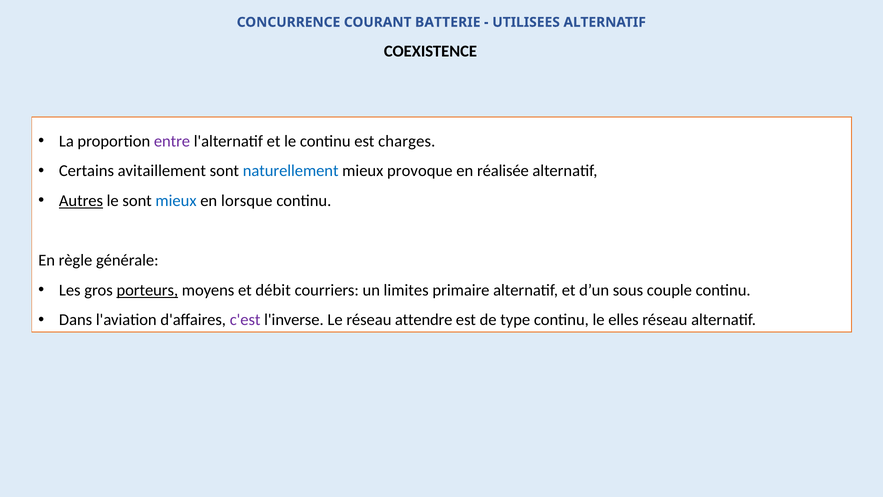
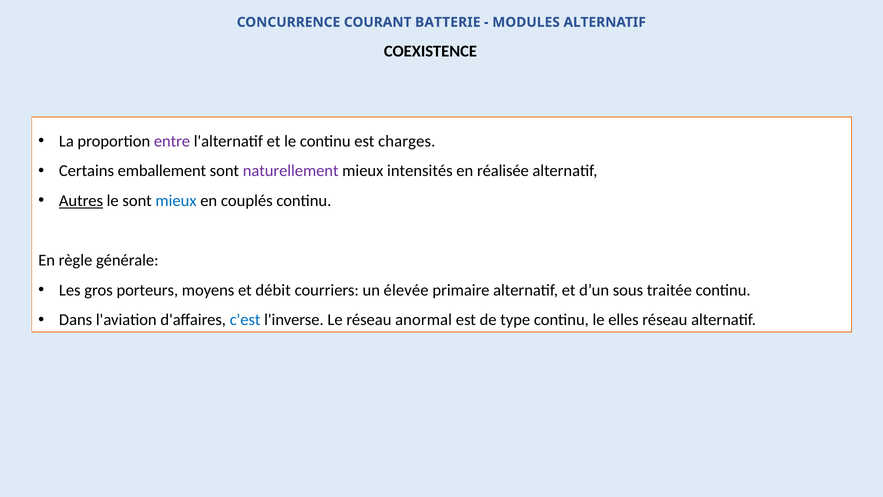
UTILISEES: UTILISEES -> MODULES (526, 22)
avitaillement: avitaillement -> emballement (162, 171)
naturellement colour: blue -> purple (291, 171)
provoque: provoque -> intensités (420, 171)
lorsque: lorsque -> couplés (247, 201)
porteurs underline: present -> none (147, 290)
limites: limites -> élevée (406, 290)
couple: couple -> traitée (669, 290)
c'est colour: purple -> blue (245, 320)
attendre: attendre -> anormal (424, 320)
